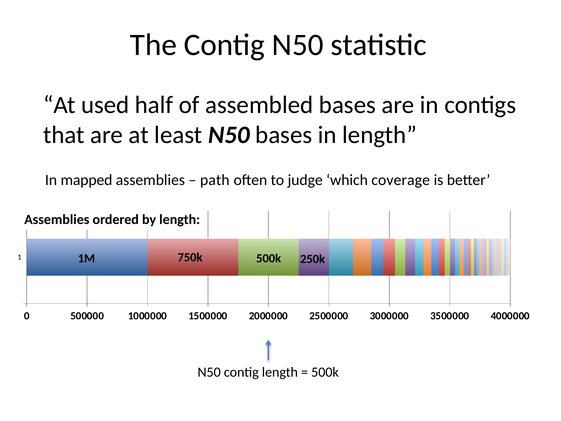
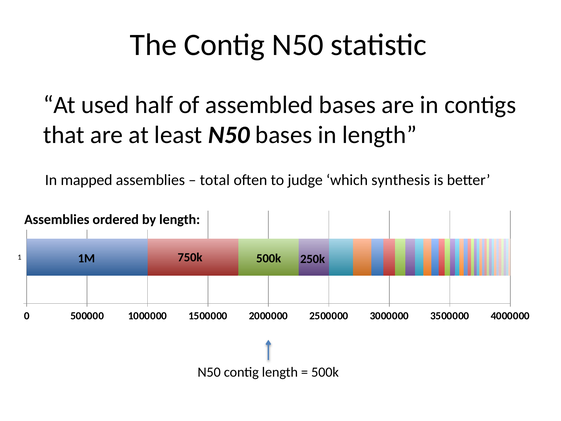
path: path -> total (215, 180)
coverage: coverage -> synthesis (401, 180)
